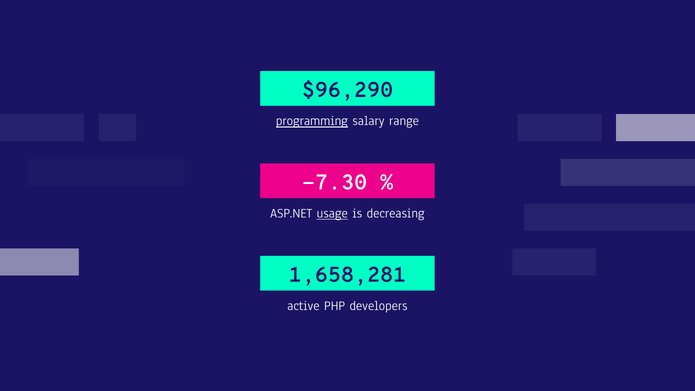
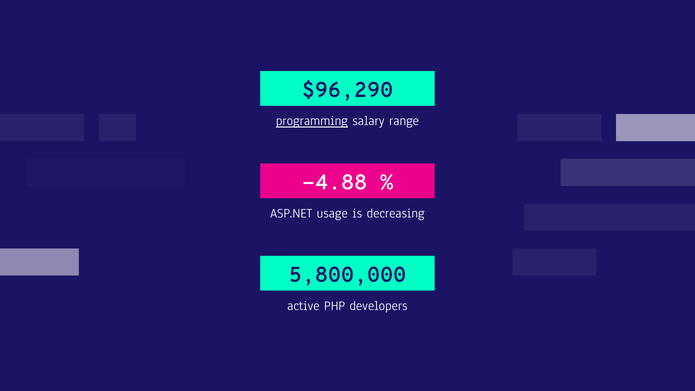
-7.30: -7.30 -> -4.88 (335, 182)
usage underline: present -> none (332, 213)
1,658,281: 1,658,281 -> 5,800,000 (347, 275)
